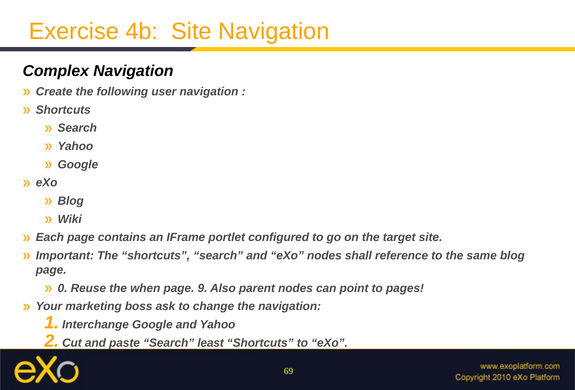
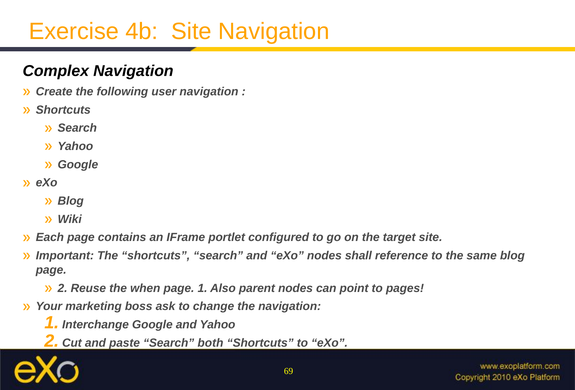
0: 0 -> 2 (63, 288)
page 9: 9 -> 1 (202, 288)
least: least -> both (210, 342)
